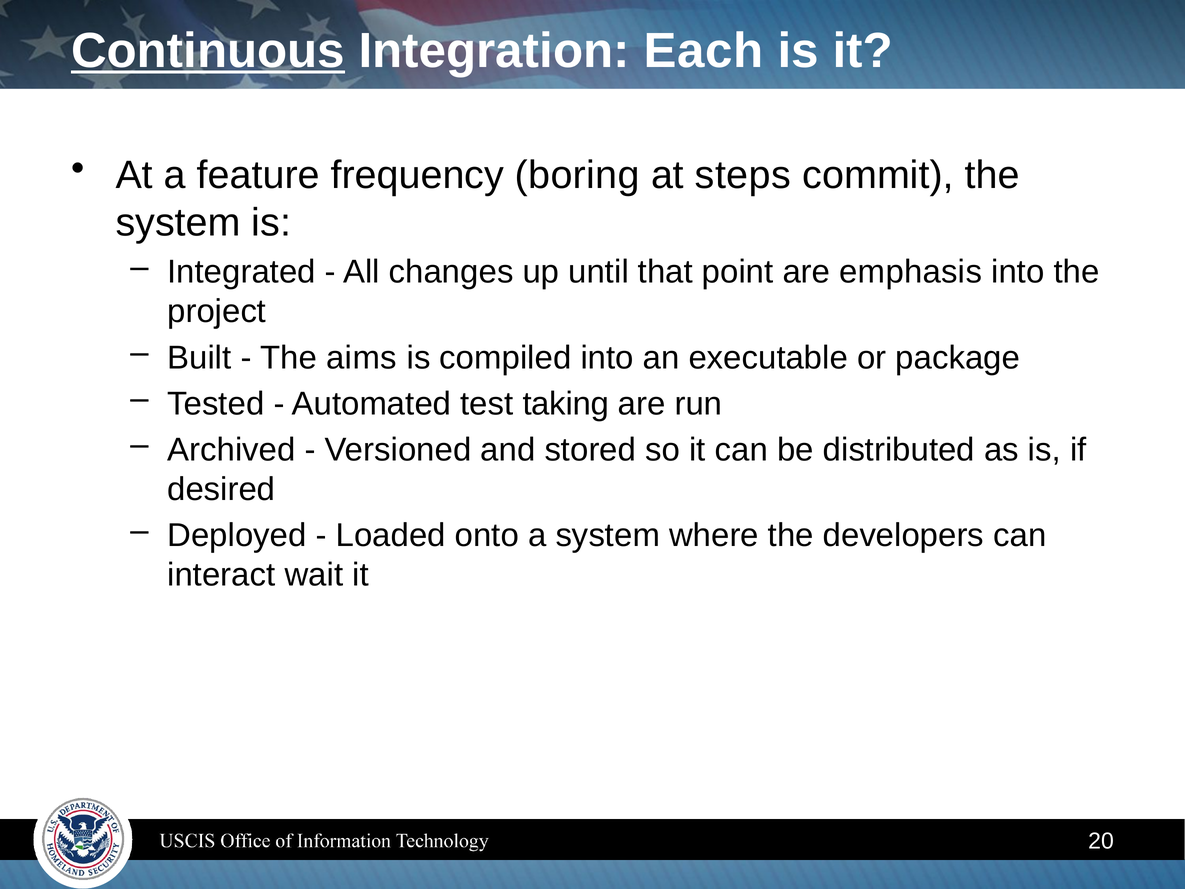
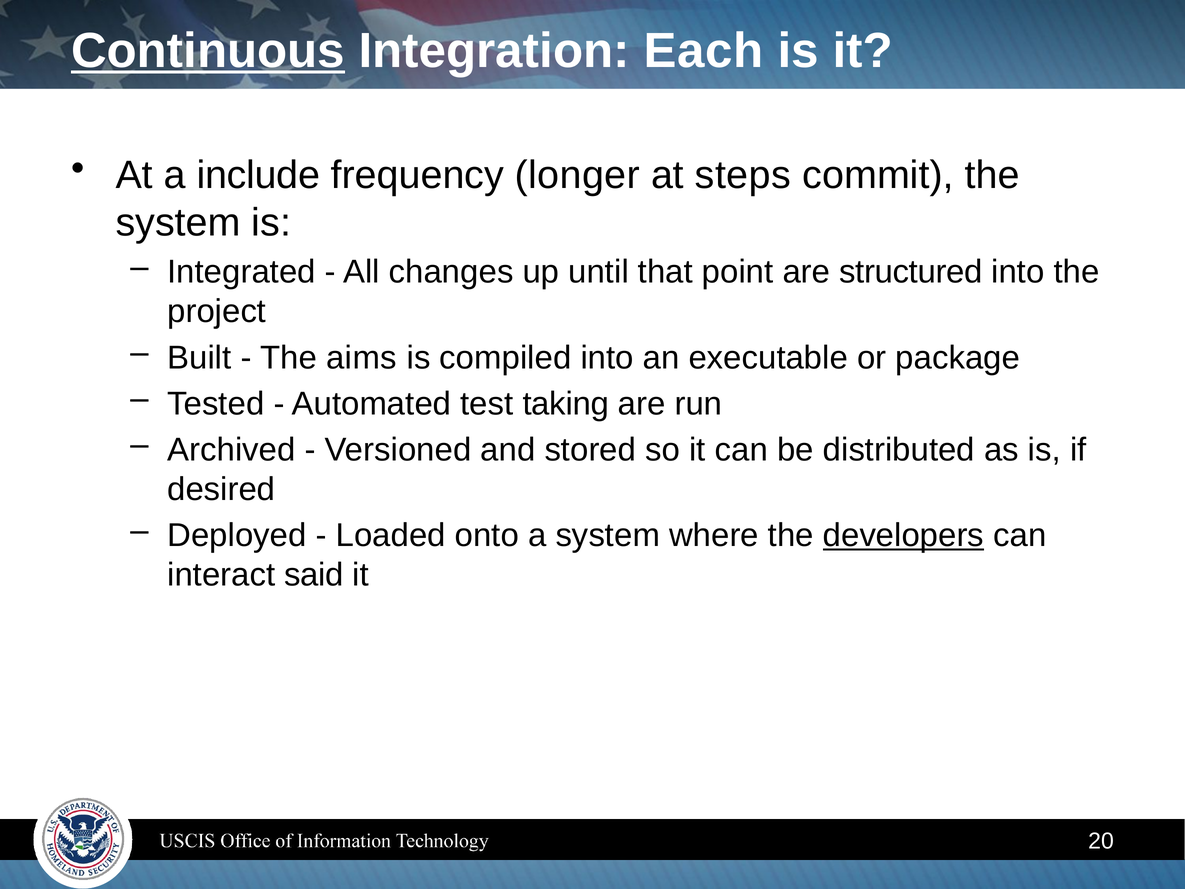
feature: feature -> include (258, 175)
boring: boring -> longer (577, 175)
emphasis: emphasis -> structured (911, 272)
developers underline: none -> present (903, 535)
wait: wait -> said (314, 575)
